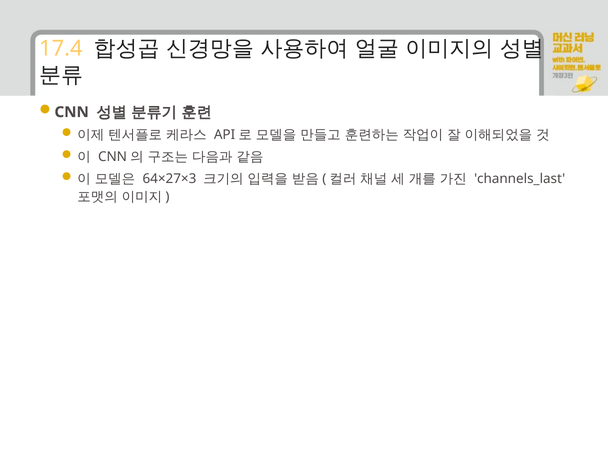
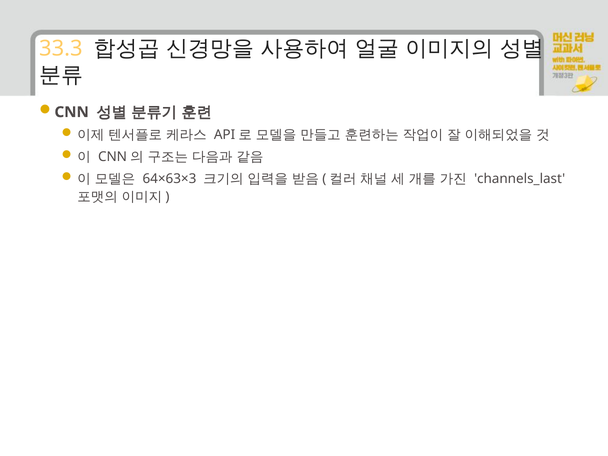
17.4: 17.4 -> 33.3 (61, 49)
64×27×3: 64×27×3 -> 64×63×3 (169, 179)
